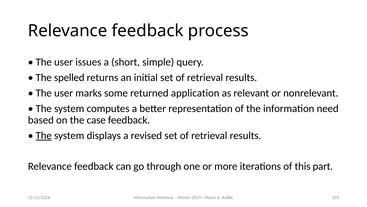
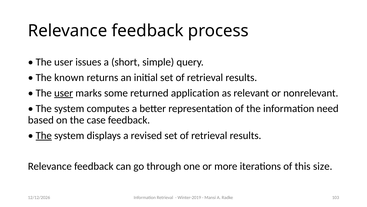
spelled: spelled -> known (69, 77)
user underline: none -> present (64, 93)
part: part -> size (323, 166)
